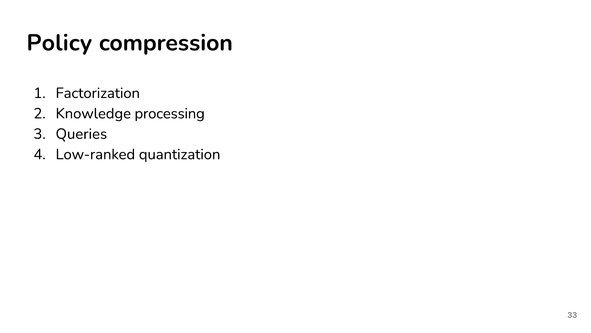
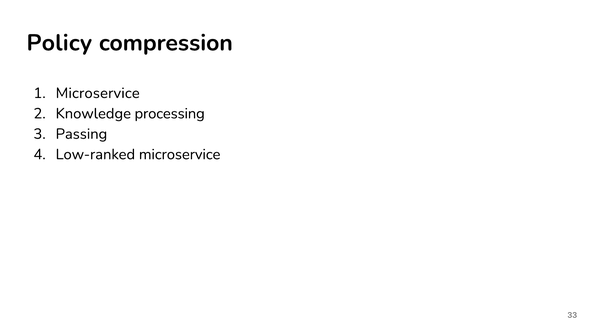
Factorization: Factorization -> Microservice (98, 93)
Queries: Queries -> Passing (81, 134)
Low-ranked quantization: quantization -> microservice (180, 154)
